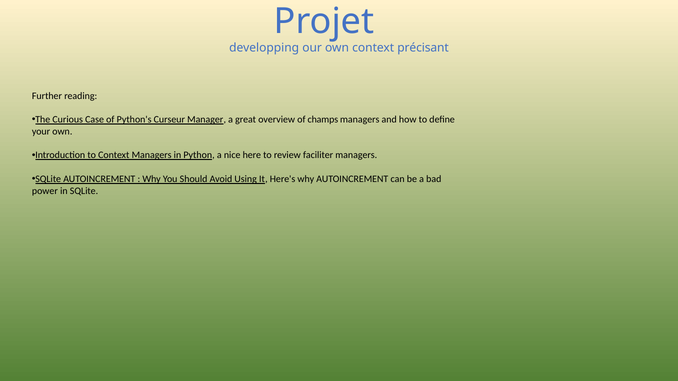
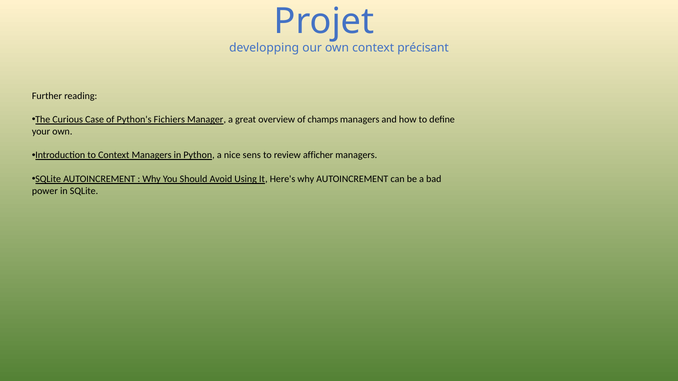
Curseur: Curseur -> Fichiers (169, 120)
here: here -> sens (252, 155)
faciliter: faciliter -> afficher (318, 155)
